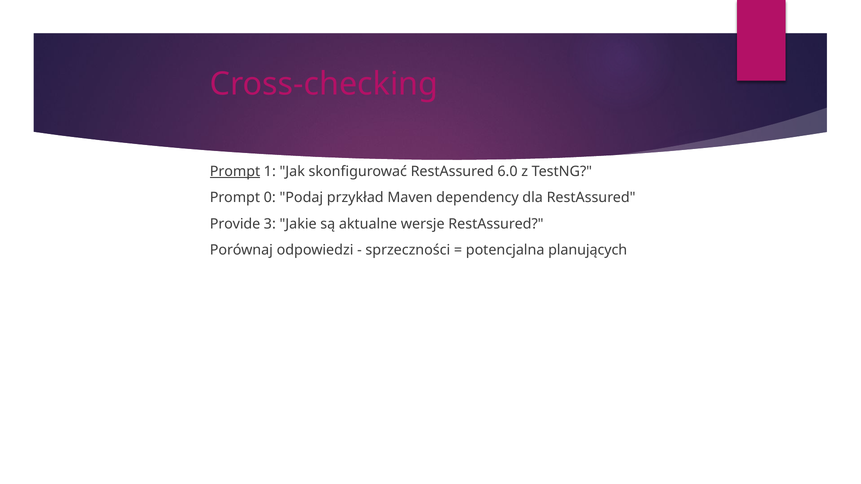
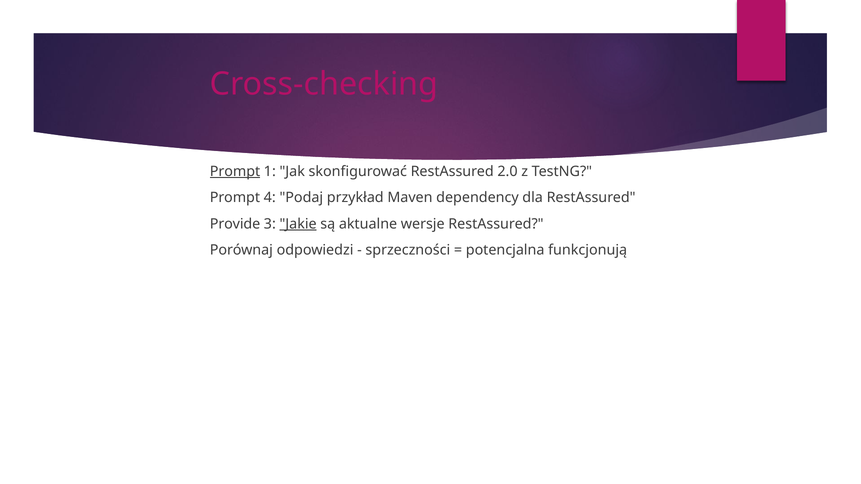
6.0: 6.0 -> 2.0 (508, 172)
0: 0 -> 4 (270, 198)
Jakie underline: none -> present (298, 224)
planujących: planujących -> funkcjonują (588, 250)
